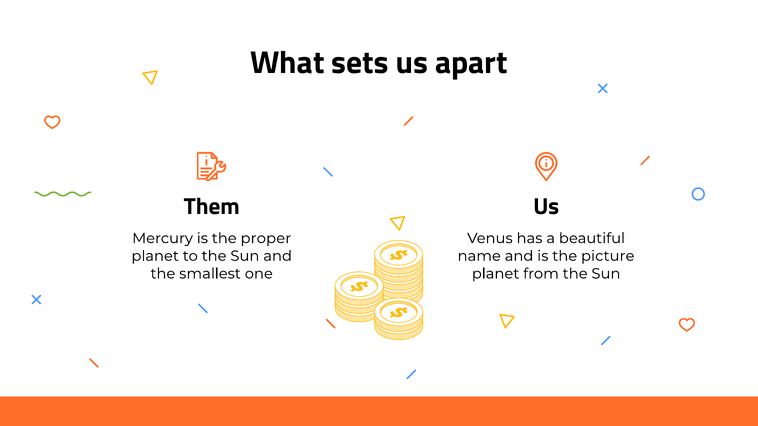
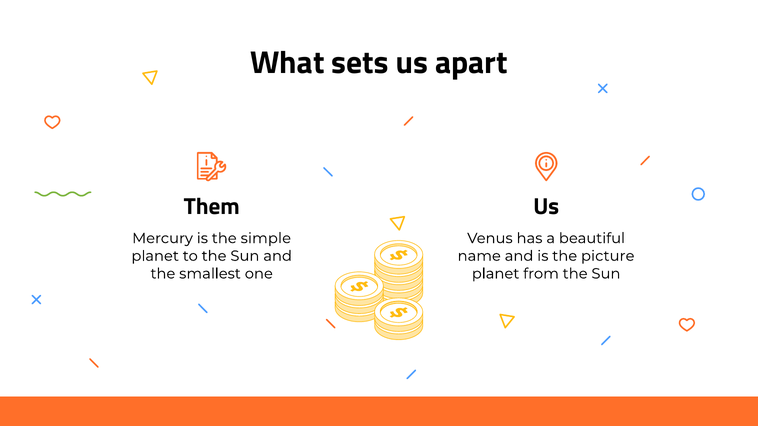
proper: proper -> simple (266, 239)
